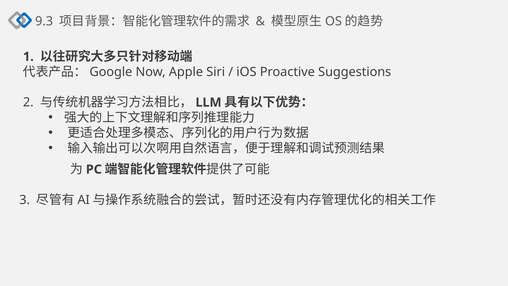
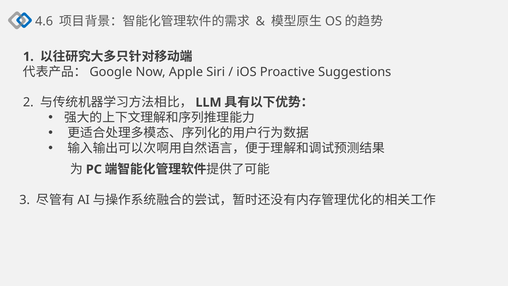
9.3: 9.3 -> 4.6 (44, 21)
